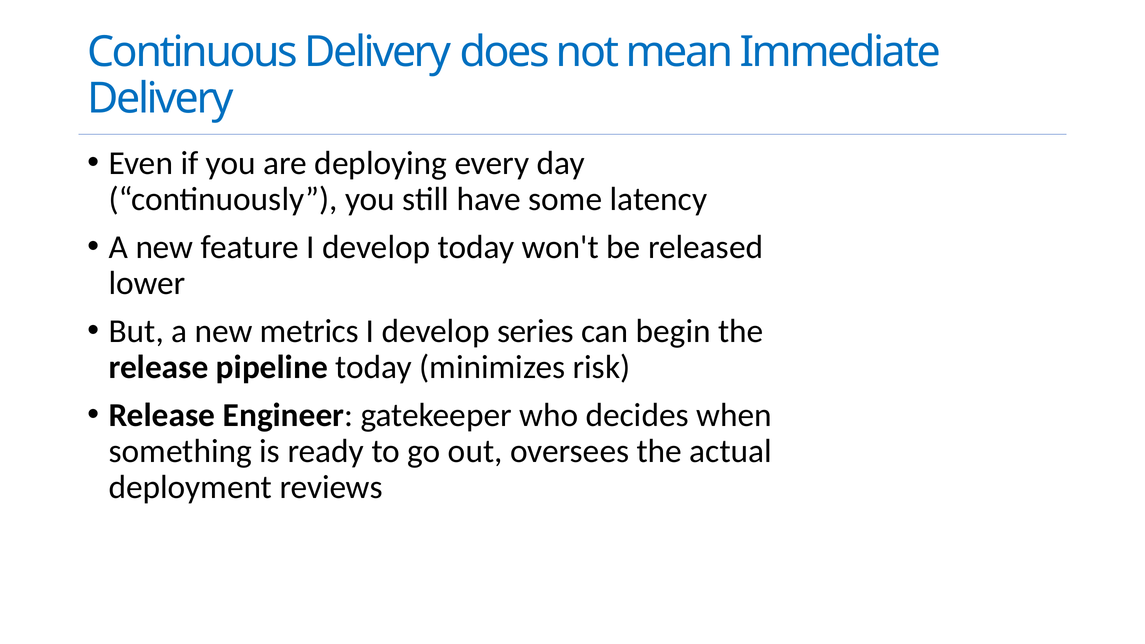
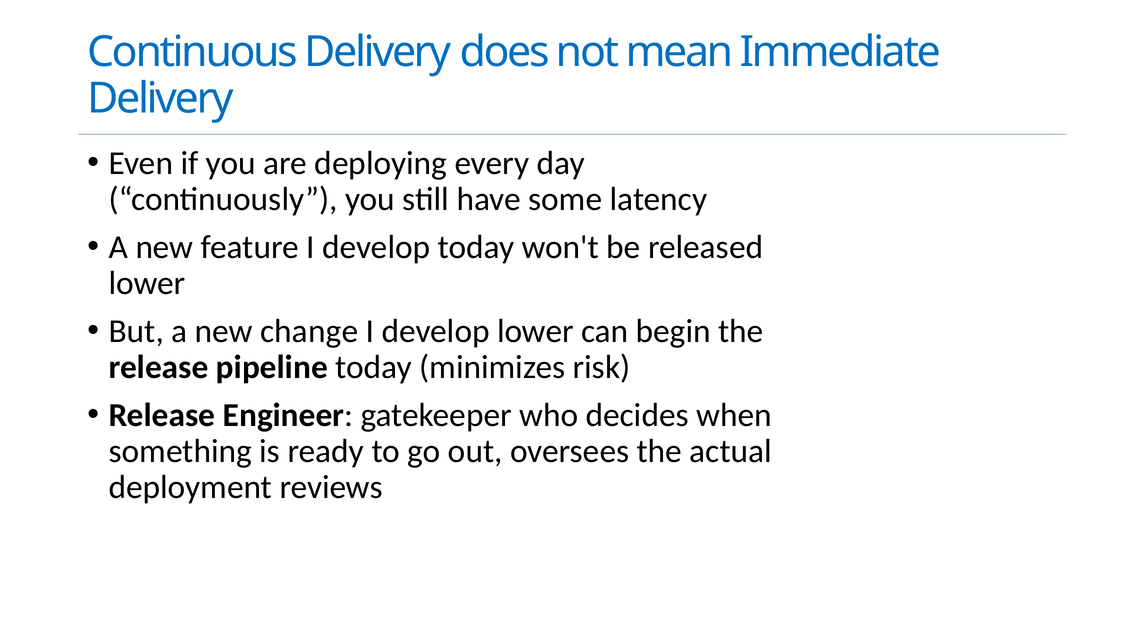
metrics: metrics -> change (309, 331)
develop series: series -> lower (535, 331)
